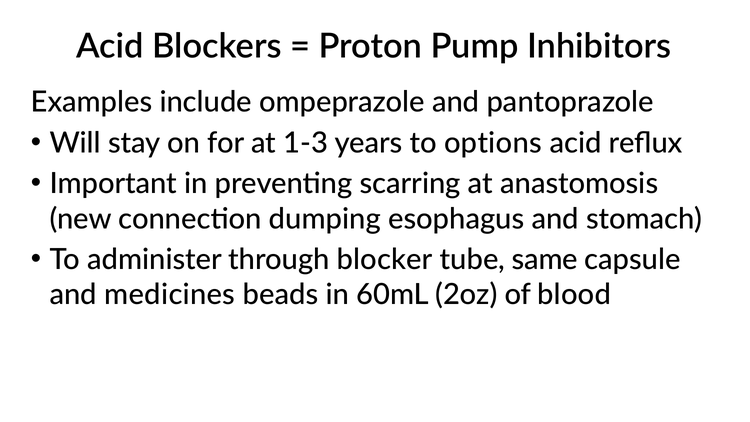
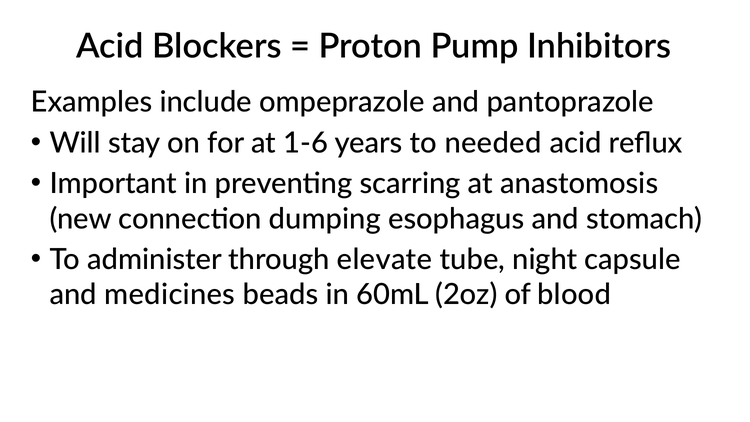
1-3: 1-3 -> 1-6 (306, 143)
options: options -> needed (493, 143)
blocker: blocker -> elevate (385, 260)
same: same -> night (545, 260)
